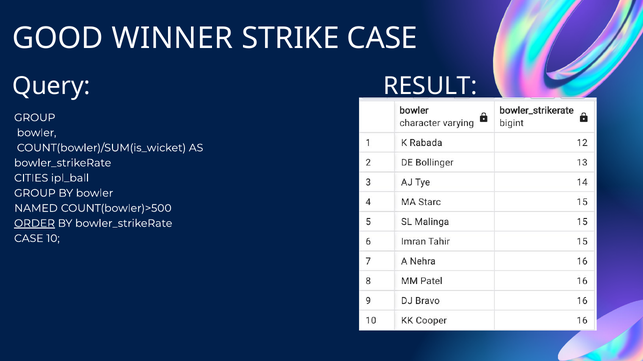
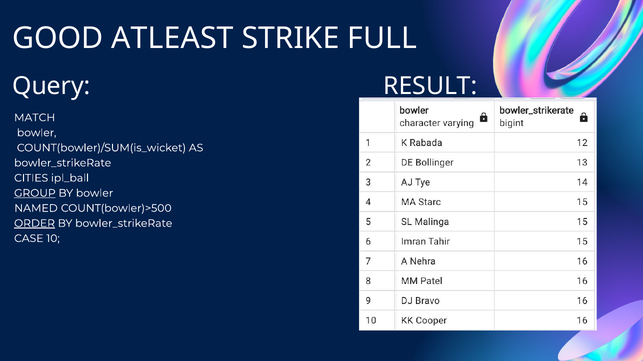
WINNER: WINNER -> ATLEAST (172, 38)
STRIKE CASE: CASE -> FULL (382, 38)
GROUP: GROUP -> MATCH (35, 118)
GROUP underline: none -> present (35, 193)
